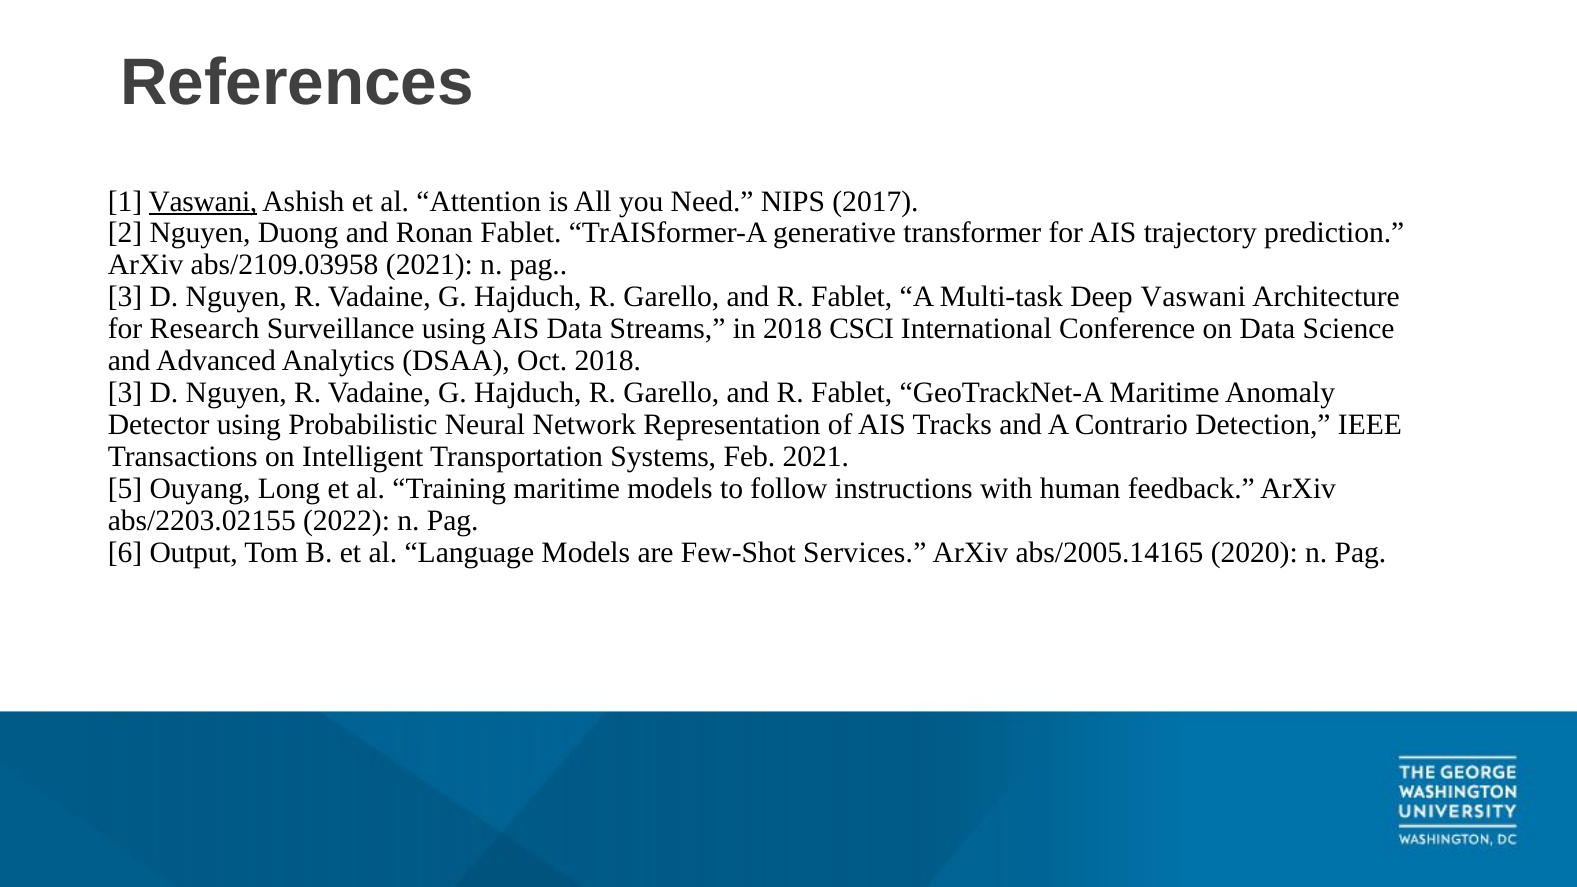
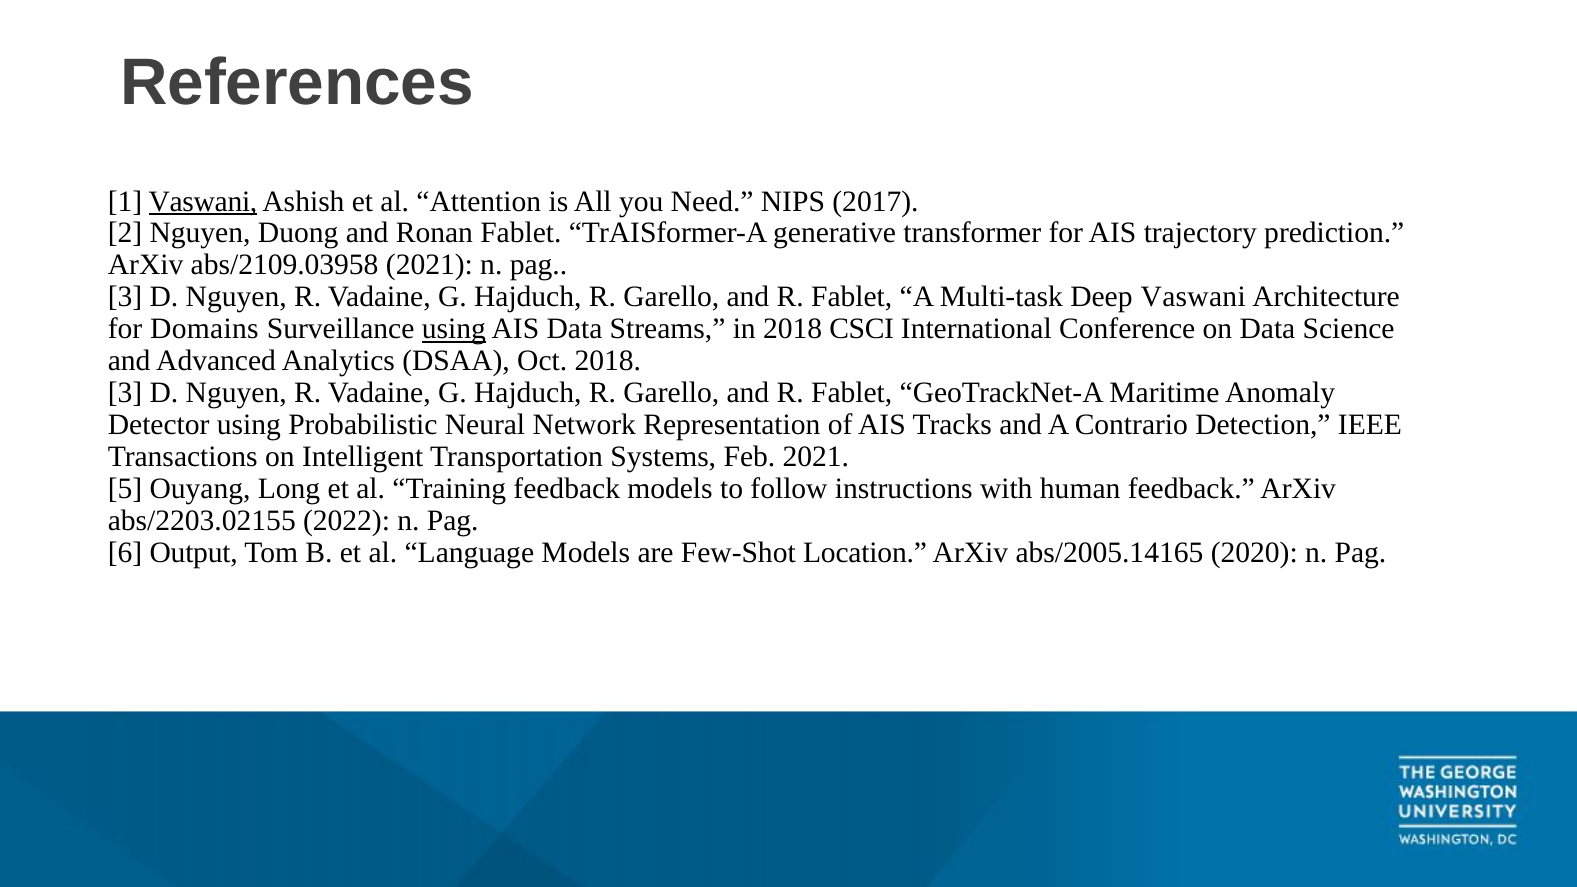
Research: Research -> Domains (204, 329)
using underline: none -> present (454, 329)
Training maritime: maritime -> feedback (567, 489)
Services: Services -> Location (865, 553)
